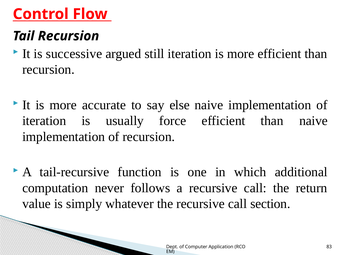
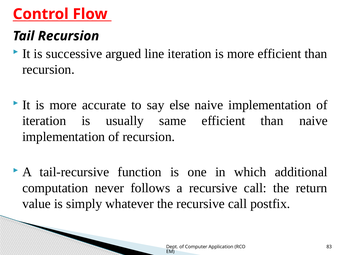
still: still -> line (154, 54)
force: force -> same (173, 121)
section: section -> postfix (270, 204)
